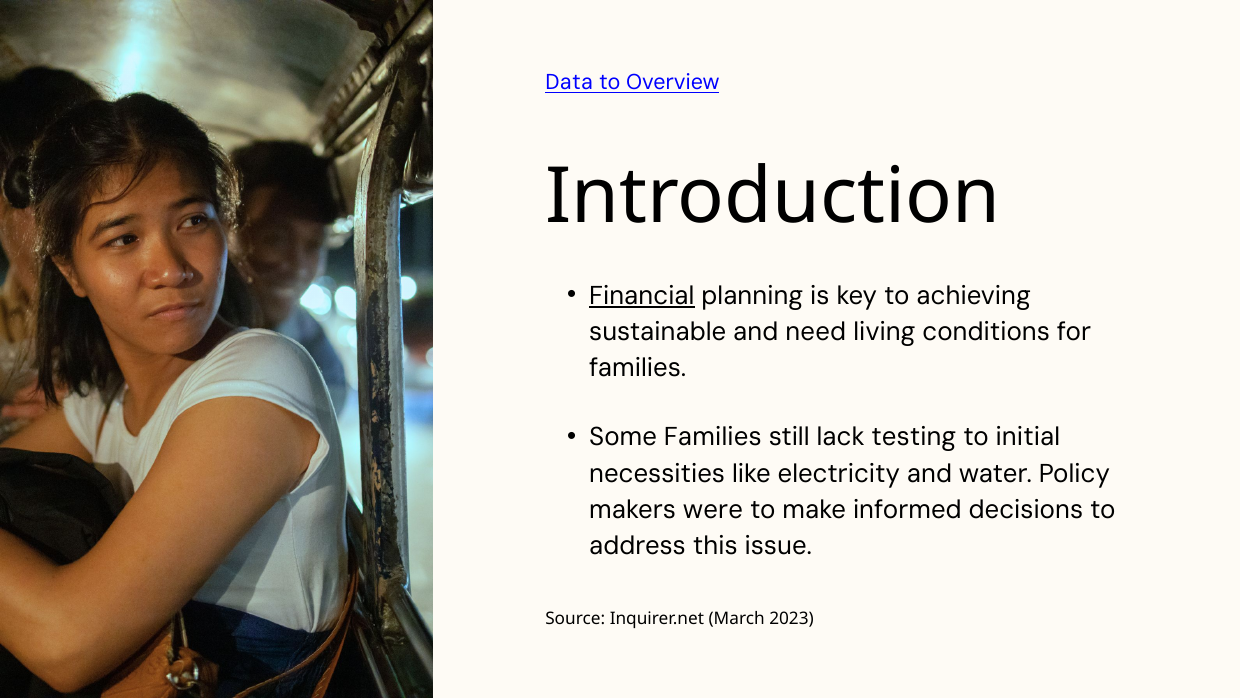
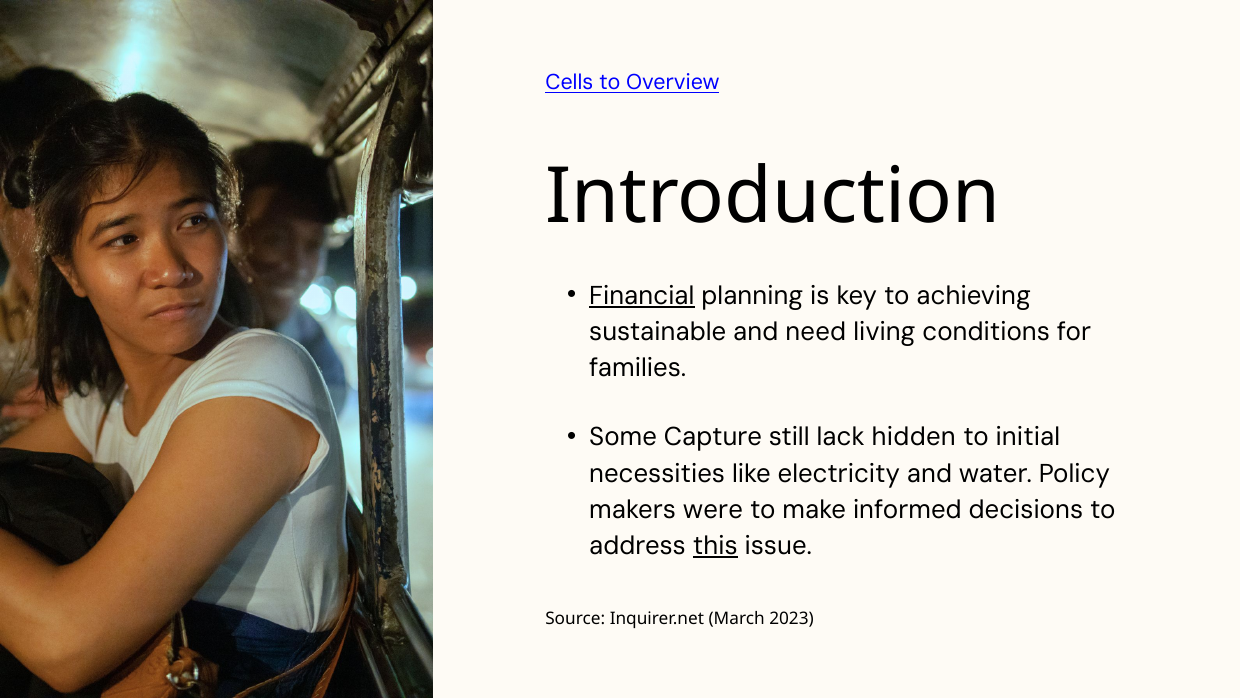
Data: Data -> Cells (569, 82)
Some Families: Families -> Capture (713, 437)
testing: testing -> hidden (914, 437)
this underline: none -> present (715, 546)
